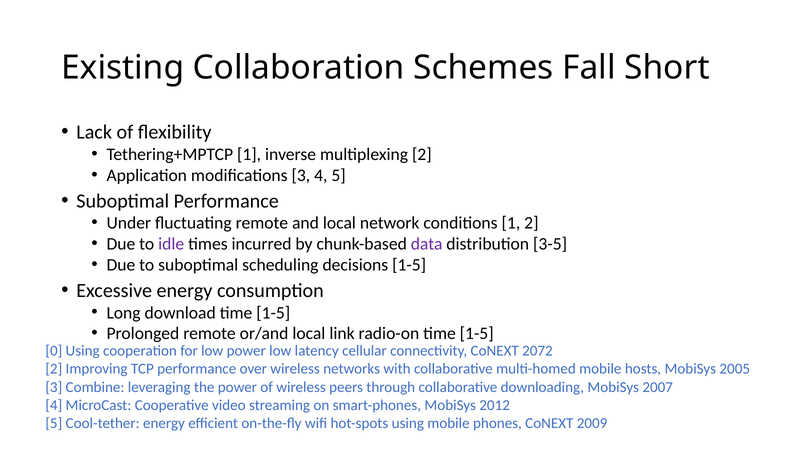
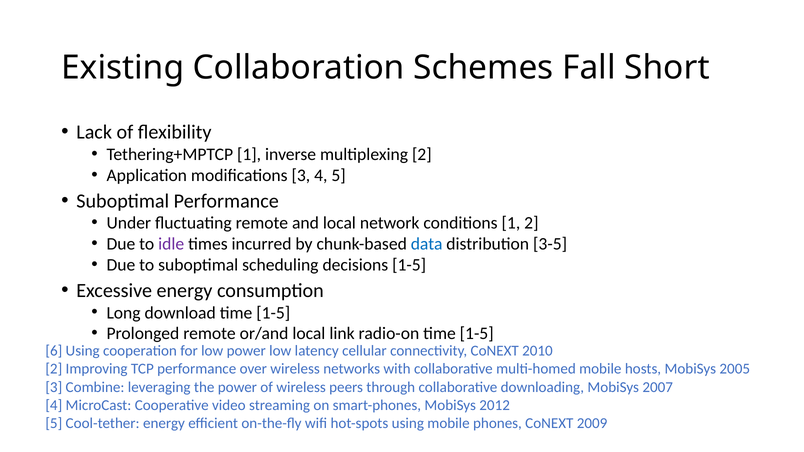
data colour: purple -> blue (427, 244)
0: 0 -> 6 (54, 351)
2072: 2072 -> 2010 (537, 351)
